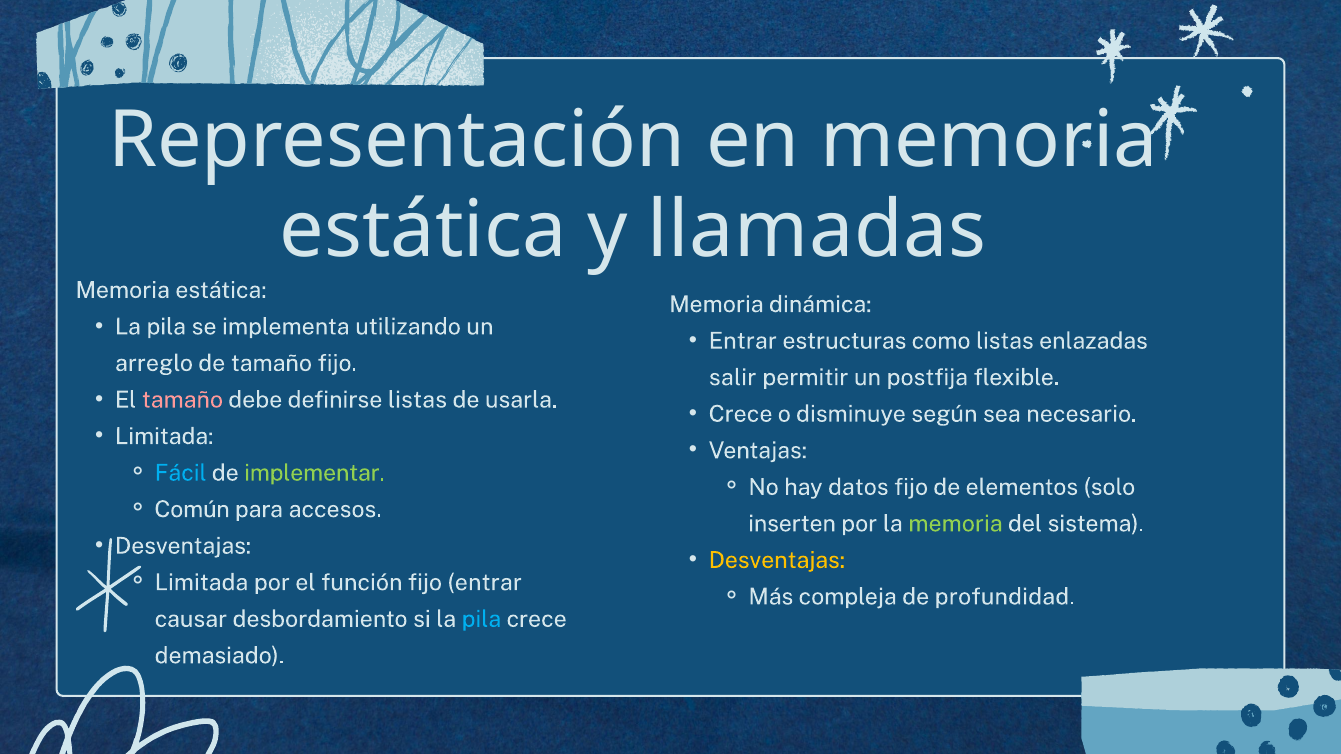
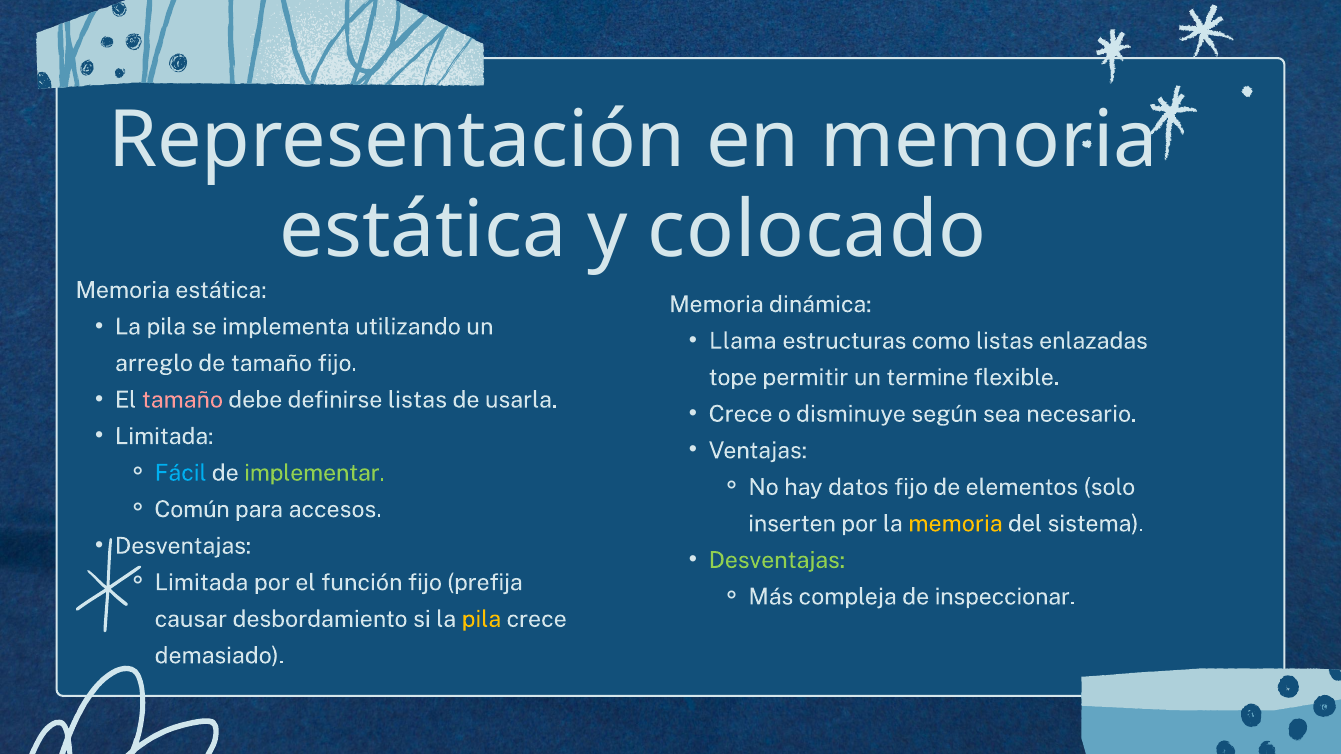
llamadas: llamadas -> colocado (817, 231)
Entrar: Entrar -> Llama (743, 341)
salir: salir -> tope (733, 378)
postfija: postfija -> termine (927, 378)
memoria colour: light green -> yellow (955, 524)
Desventajas colour: yellow -> light green (777, 560)
fijo entrar: entrar -> prefija (485, 583)
profundidad: profundidad -> inspeccionar (1005, 597)
pila colour: light blue -> yellow (481, 619)
